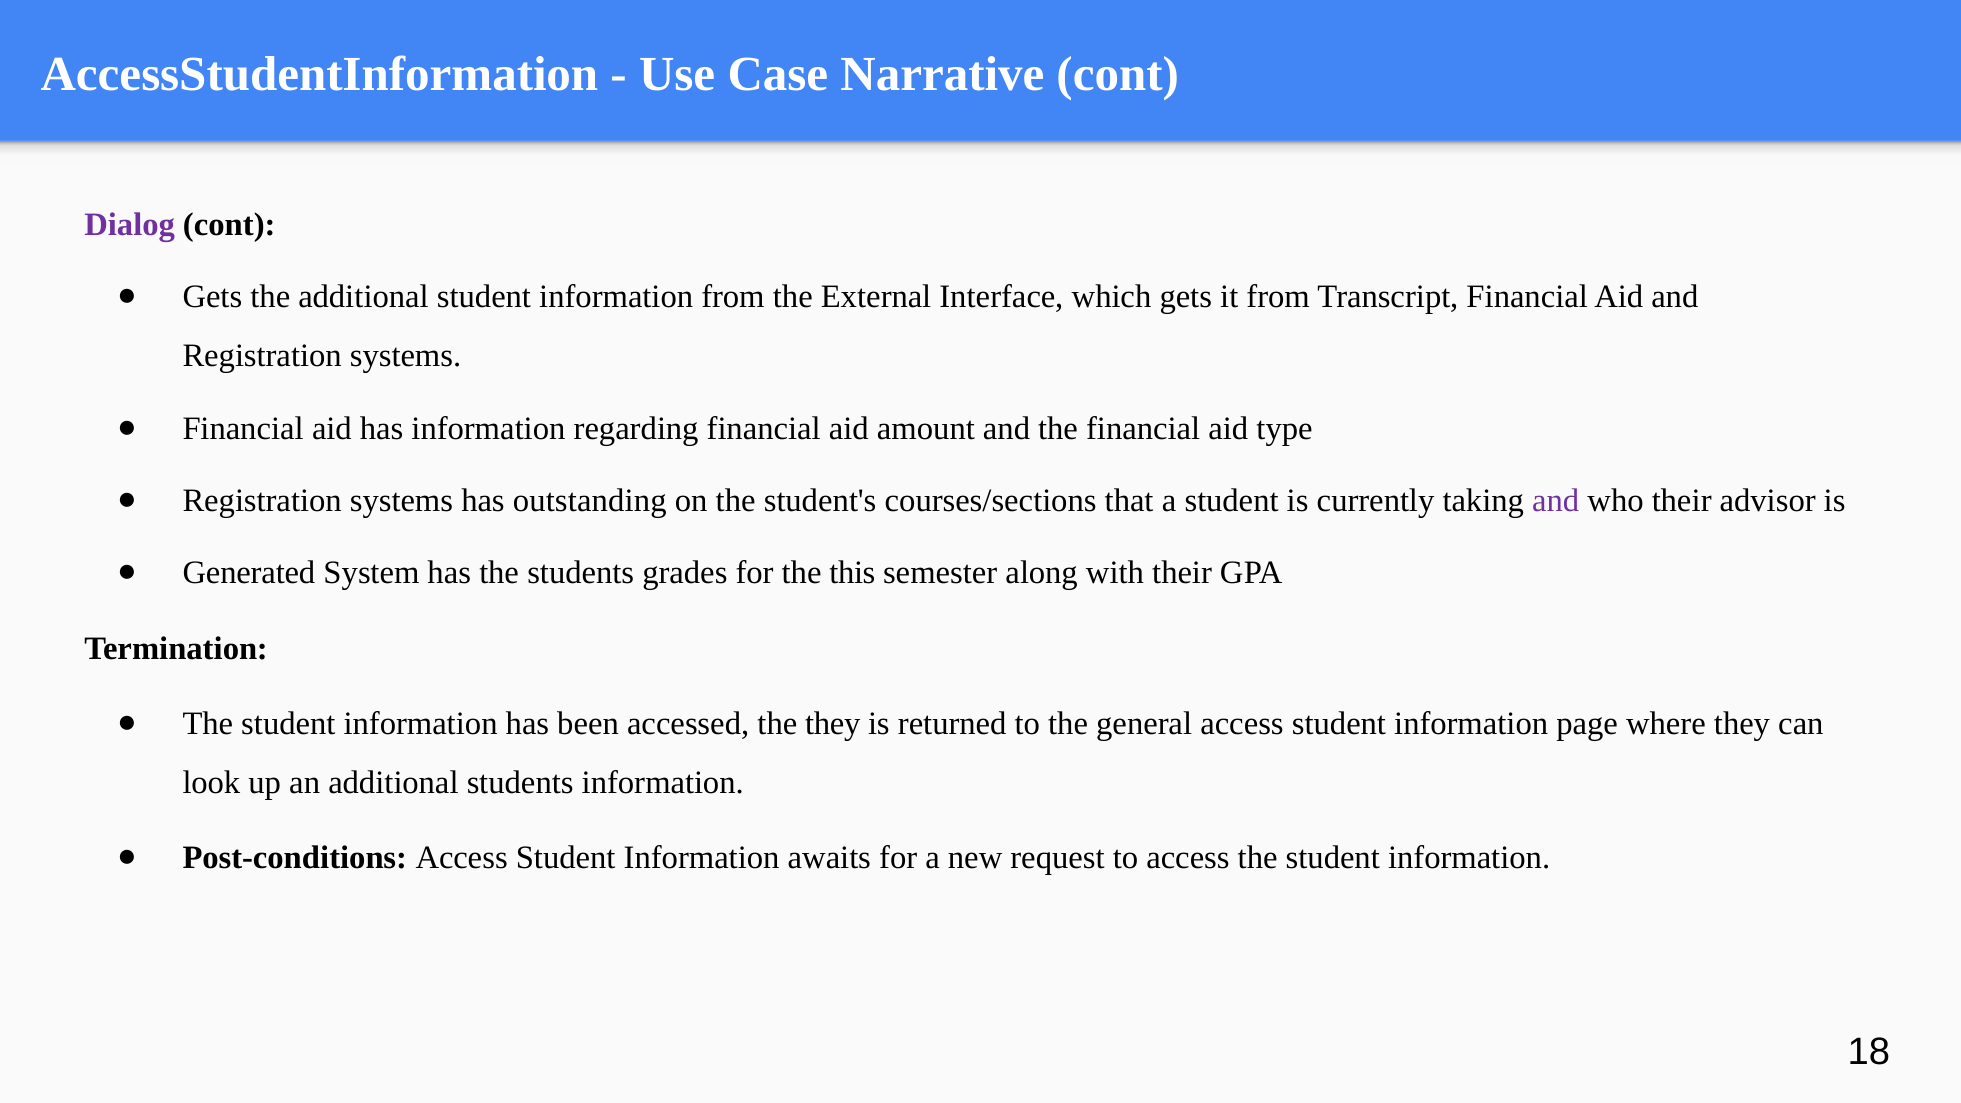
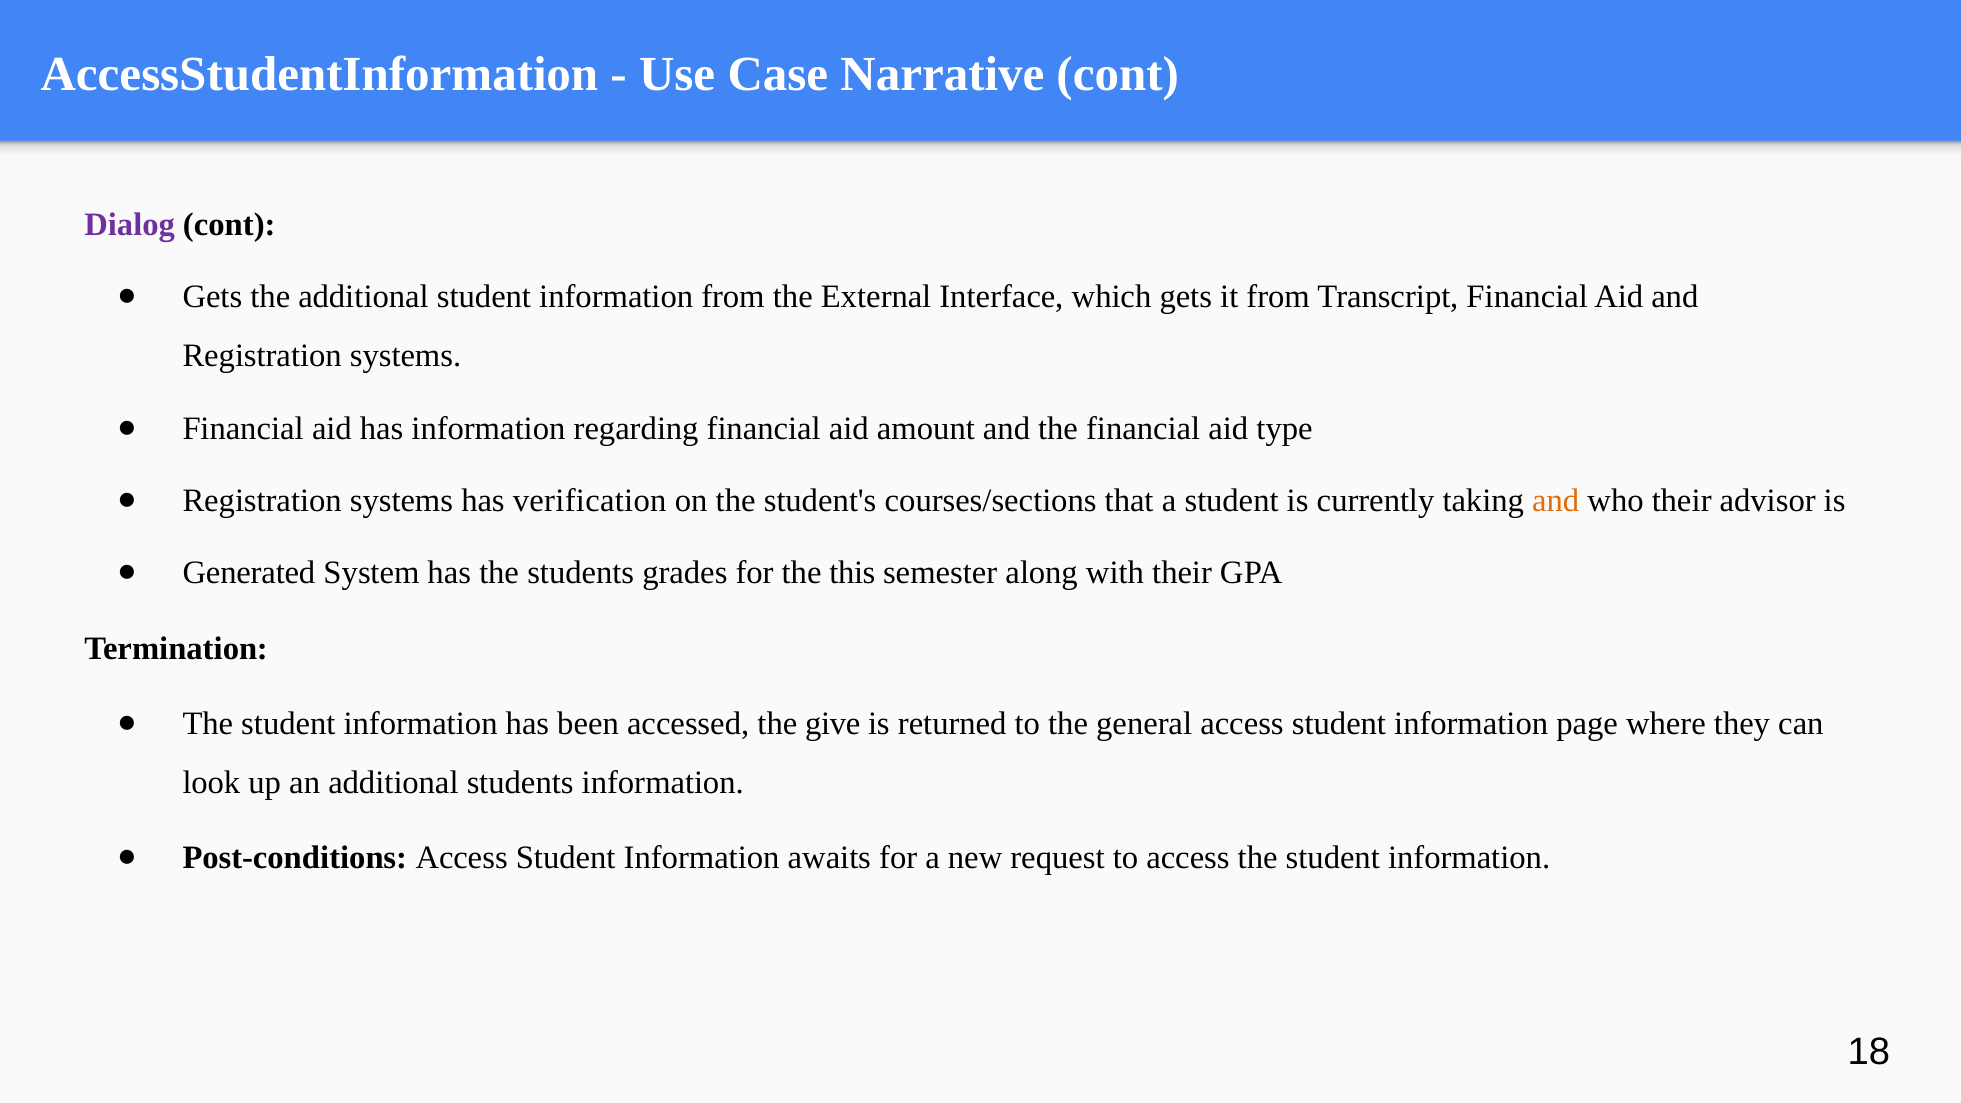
outstanding: outstanding -> verification (590, 501)
and colour: purple -> orange (1556, 501)
the they: they -> give (833, 724)
